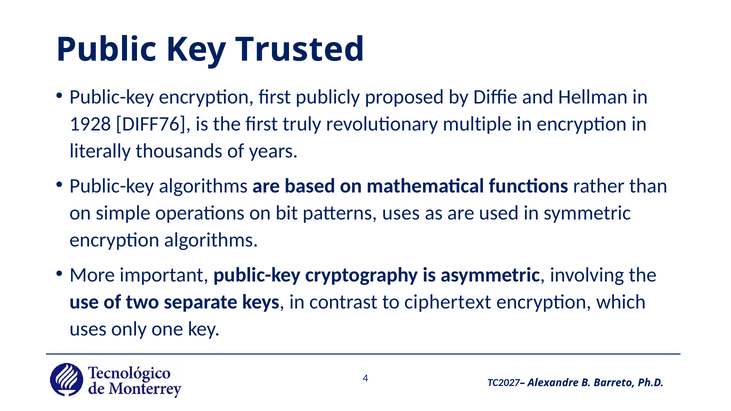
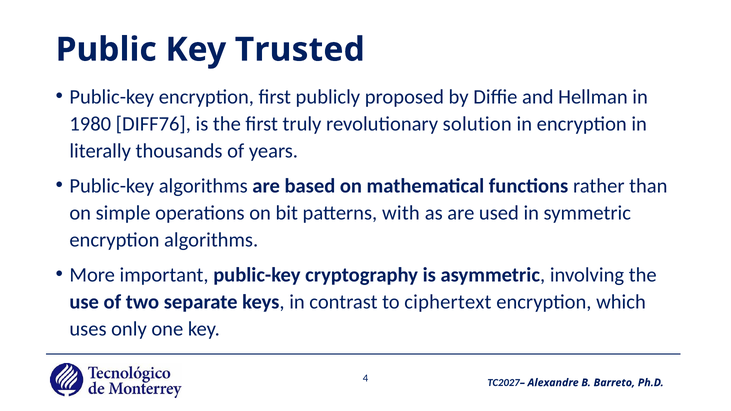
1928: 1928 -> 1980 (90, 124)
multiple: multiple -> solution (477, 124)
patterns uses: uses -> with (401, 213)
